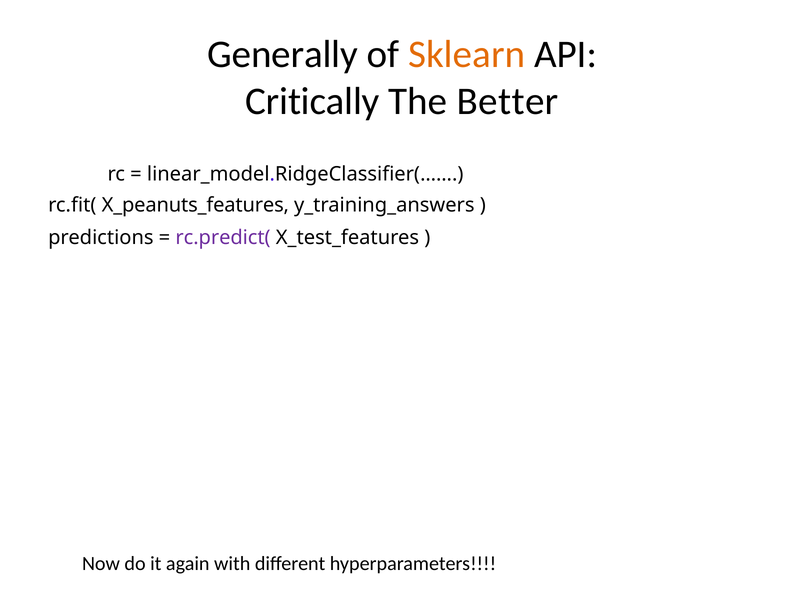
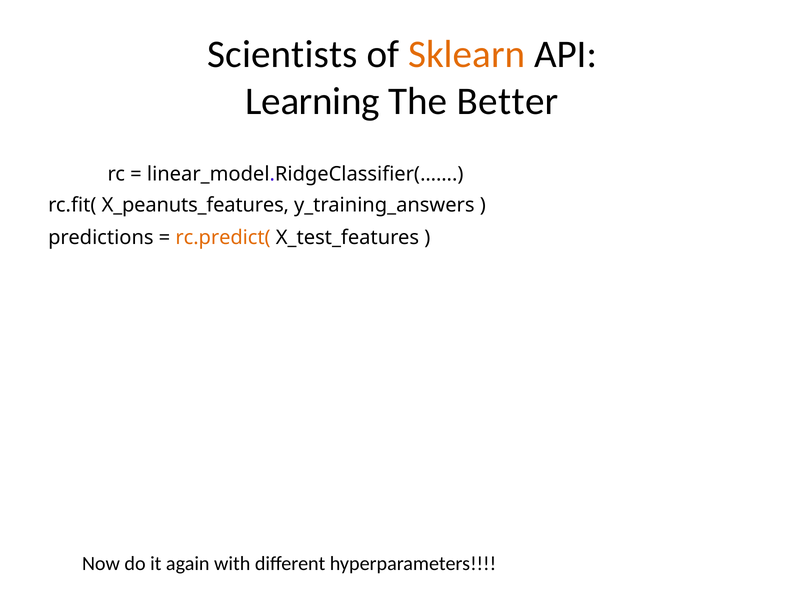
Generally: Generally -> Scientists (282, 54)
Critically: Critically -> Learning (313, 101)
rc.predict( colour: purple -> orange (223, 238)
